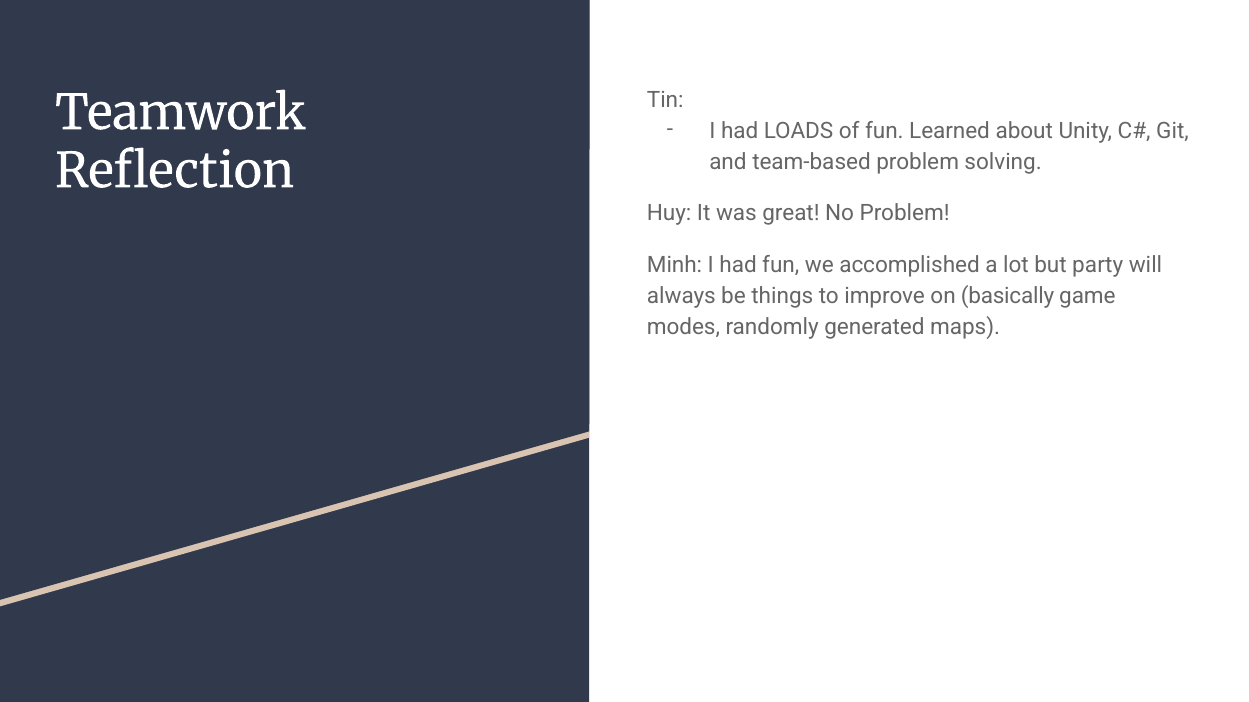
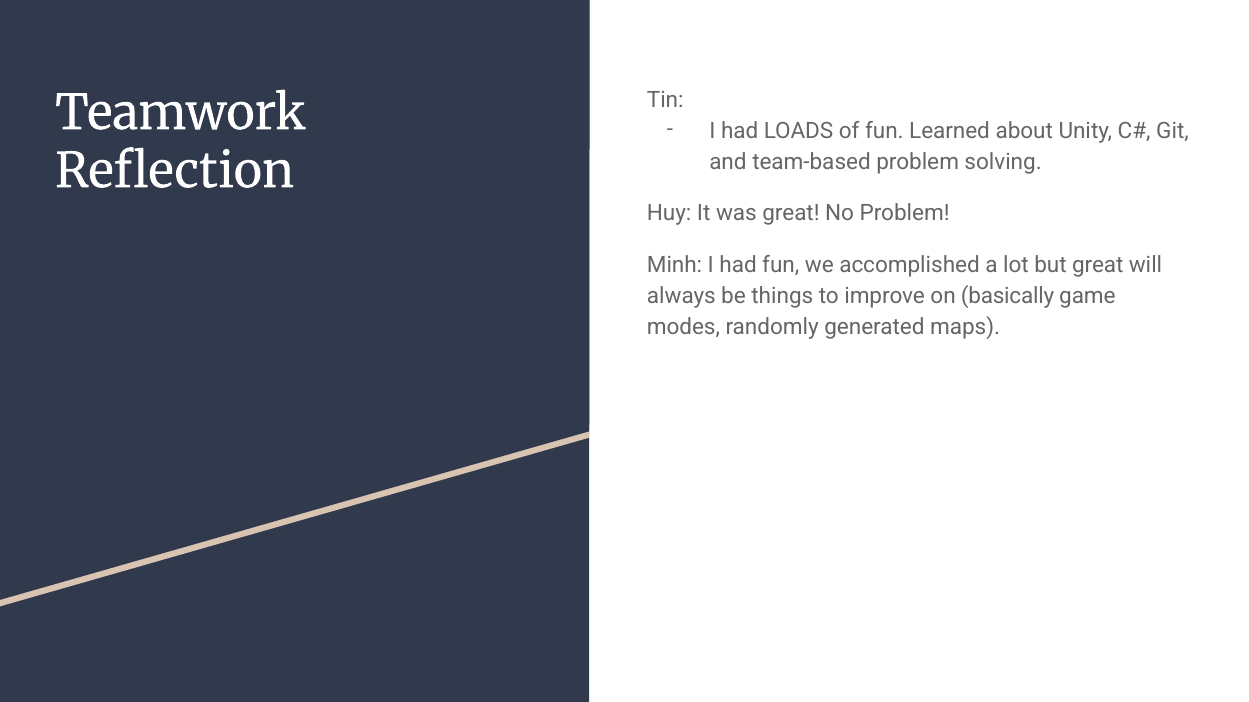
but party: party -> great (1098, 265)
